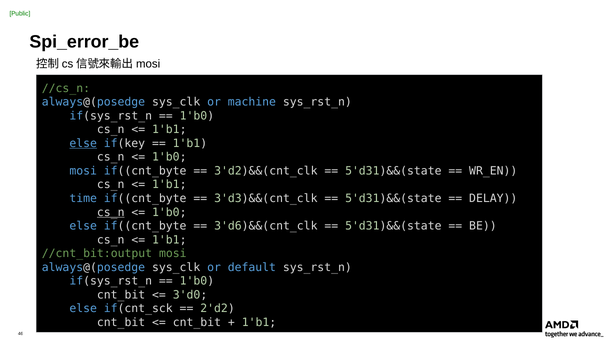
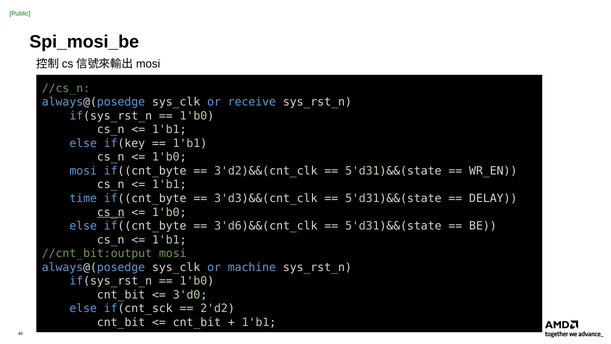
Spi_error_be: Spi_error_be -> Spi_mosi_be (84, 42)
machine: machine -> receive (252, 102)
else underline: present -> none (83, 143)
default: default -> machine (252, 267)
